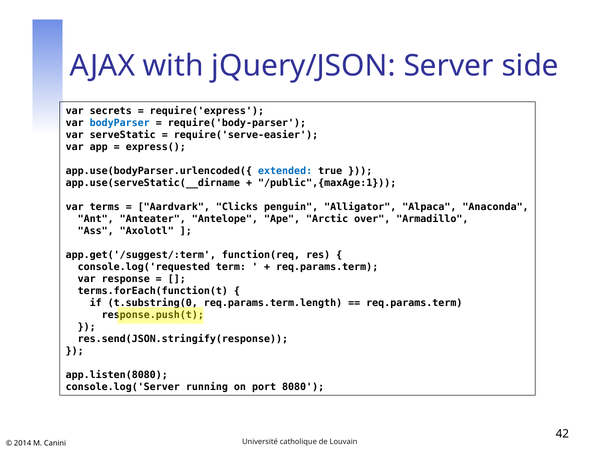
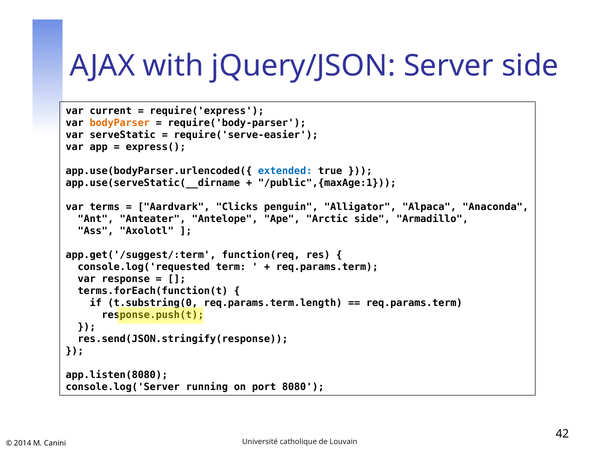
secrets: secrets -> current (111, 111)
bodyParser colour: blue -> orange (120, 123)
Arctic over: over -> side (372, 219)
